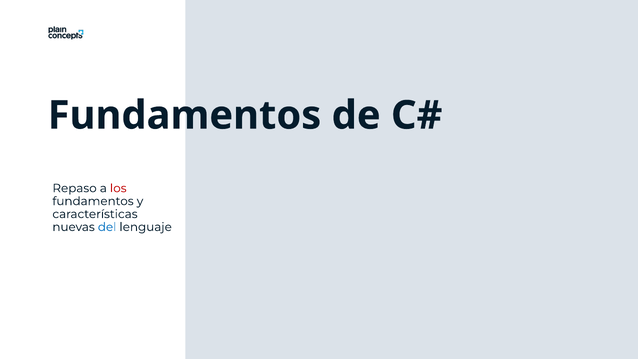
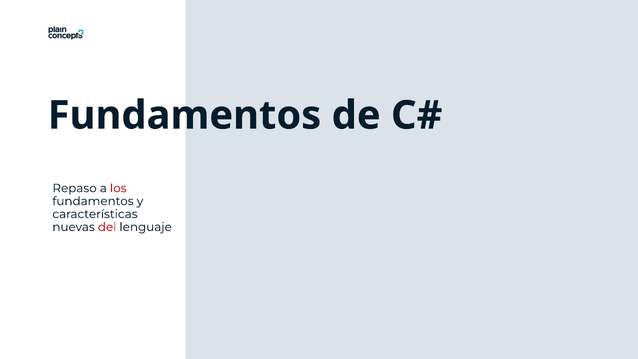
del colour: blue -> red (107, 227)
